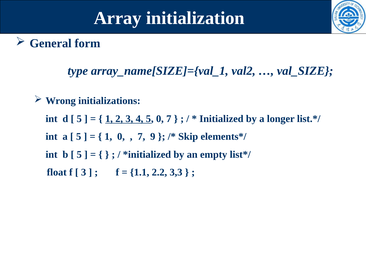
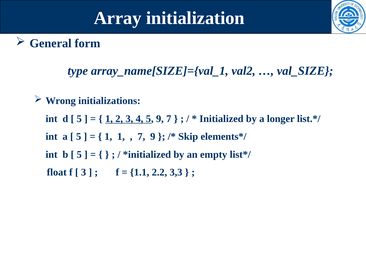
5 0: 0 -> 9 (160, 119)
1 0: 0 -> 1 (121, 137)
